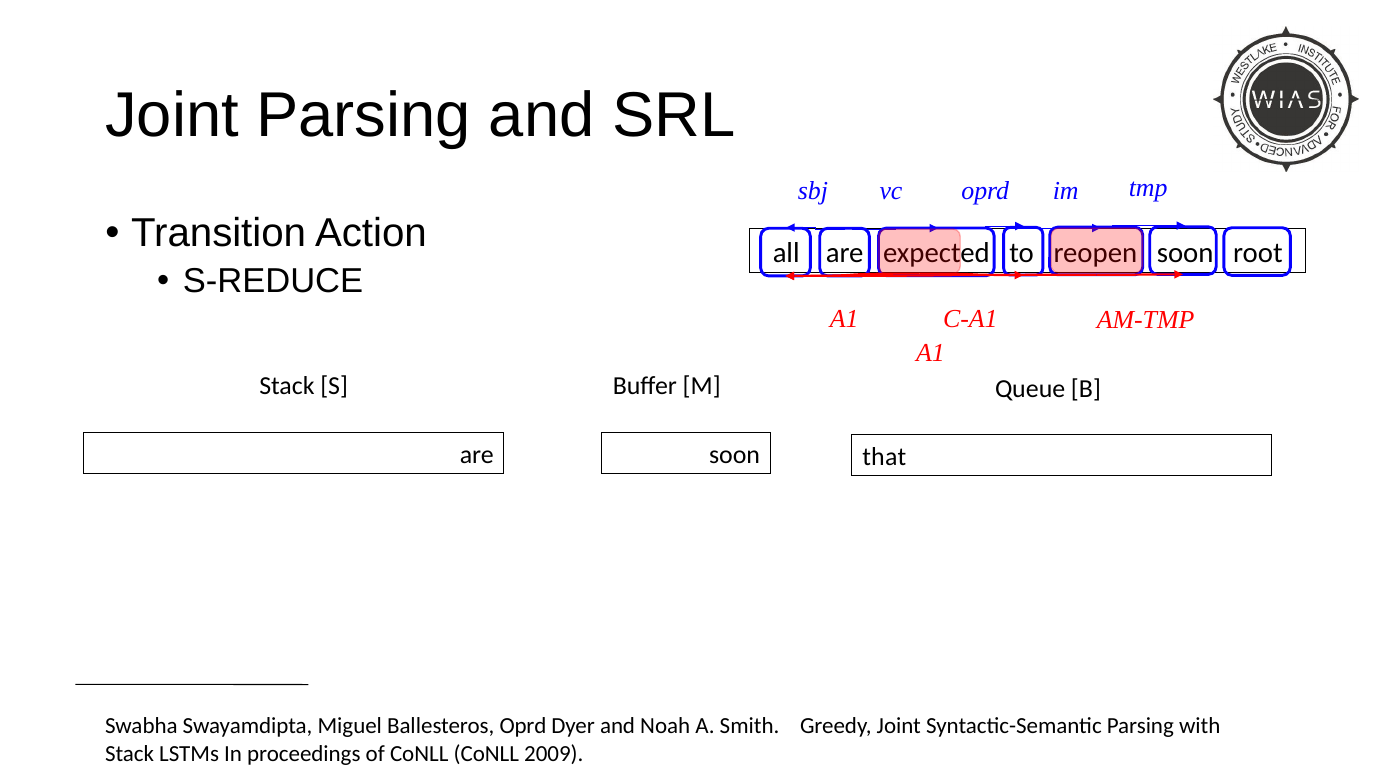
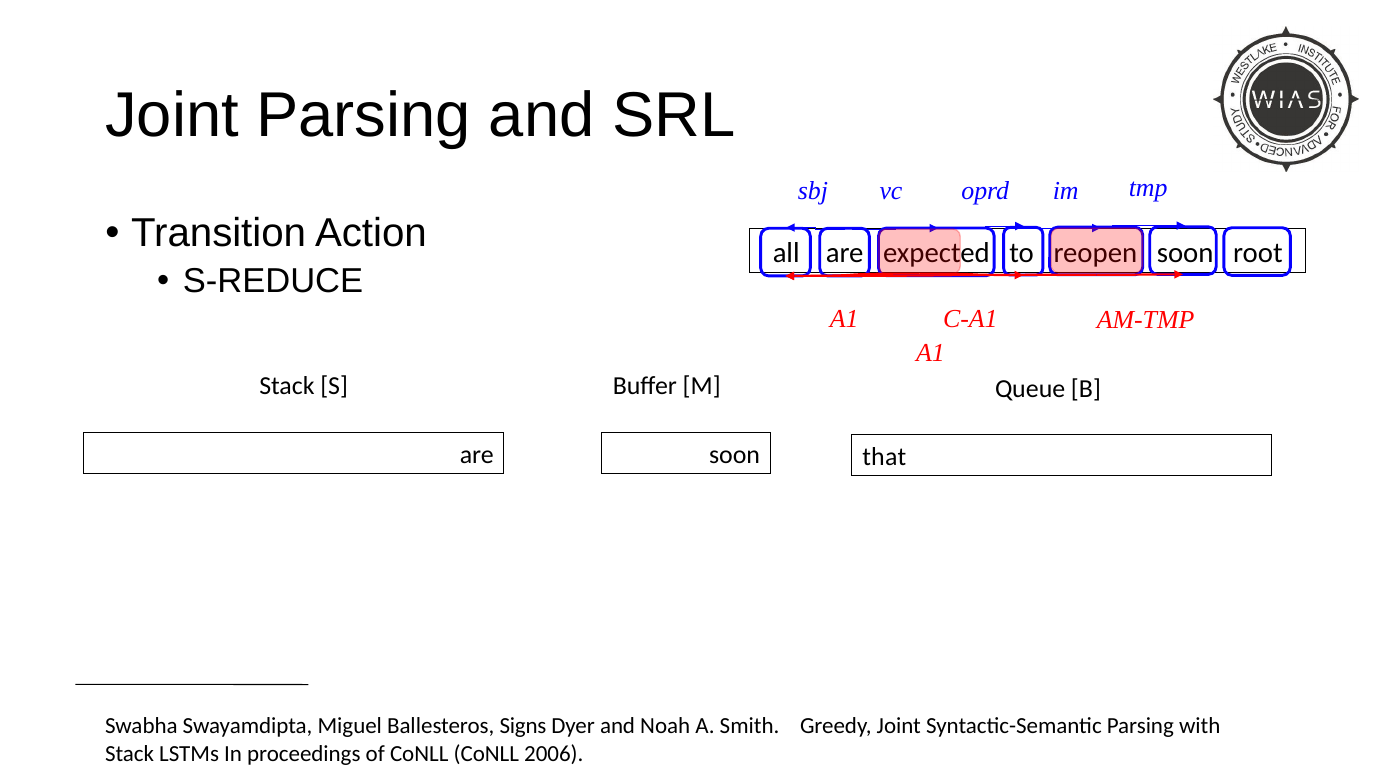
Ballesteros Oprd: Oprd -> Signs (523, 726)
2009: 2009 -> 2006 (554, 754)
